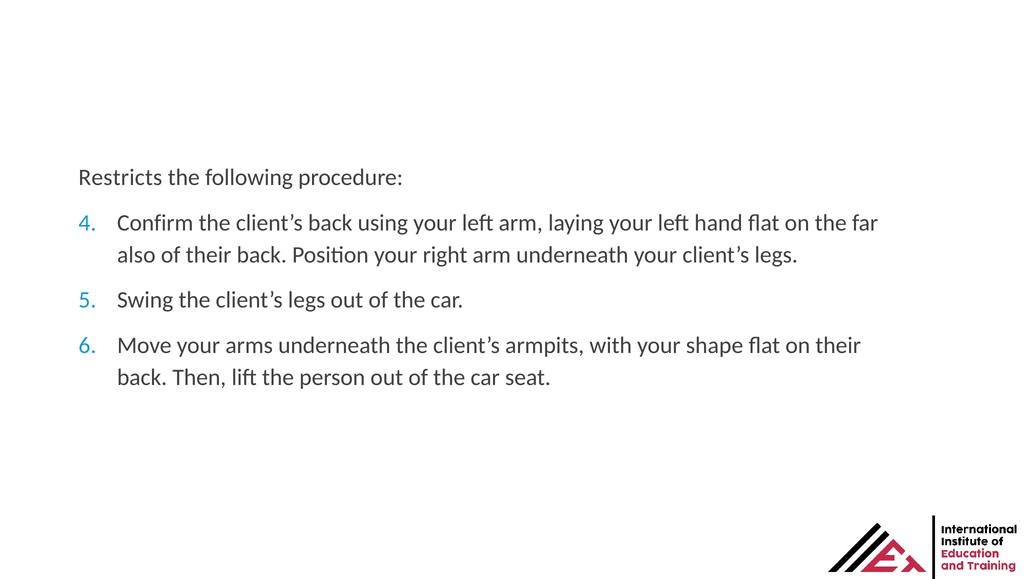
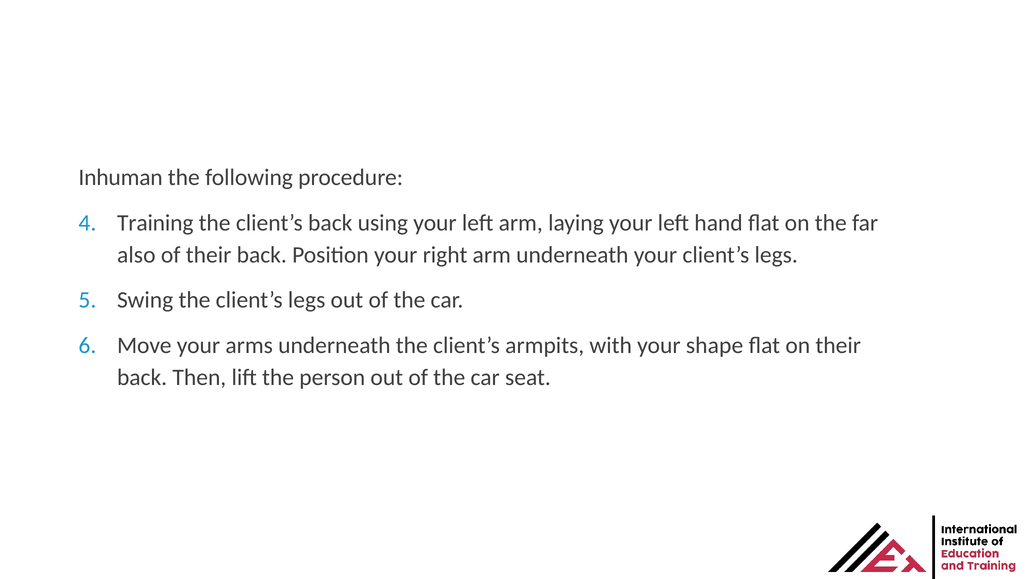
Restricts: Restricts -> Inhuman (121, 178)
Confirm: Confirm -> Training (155, 223)
